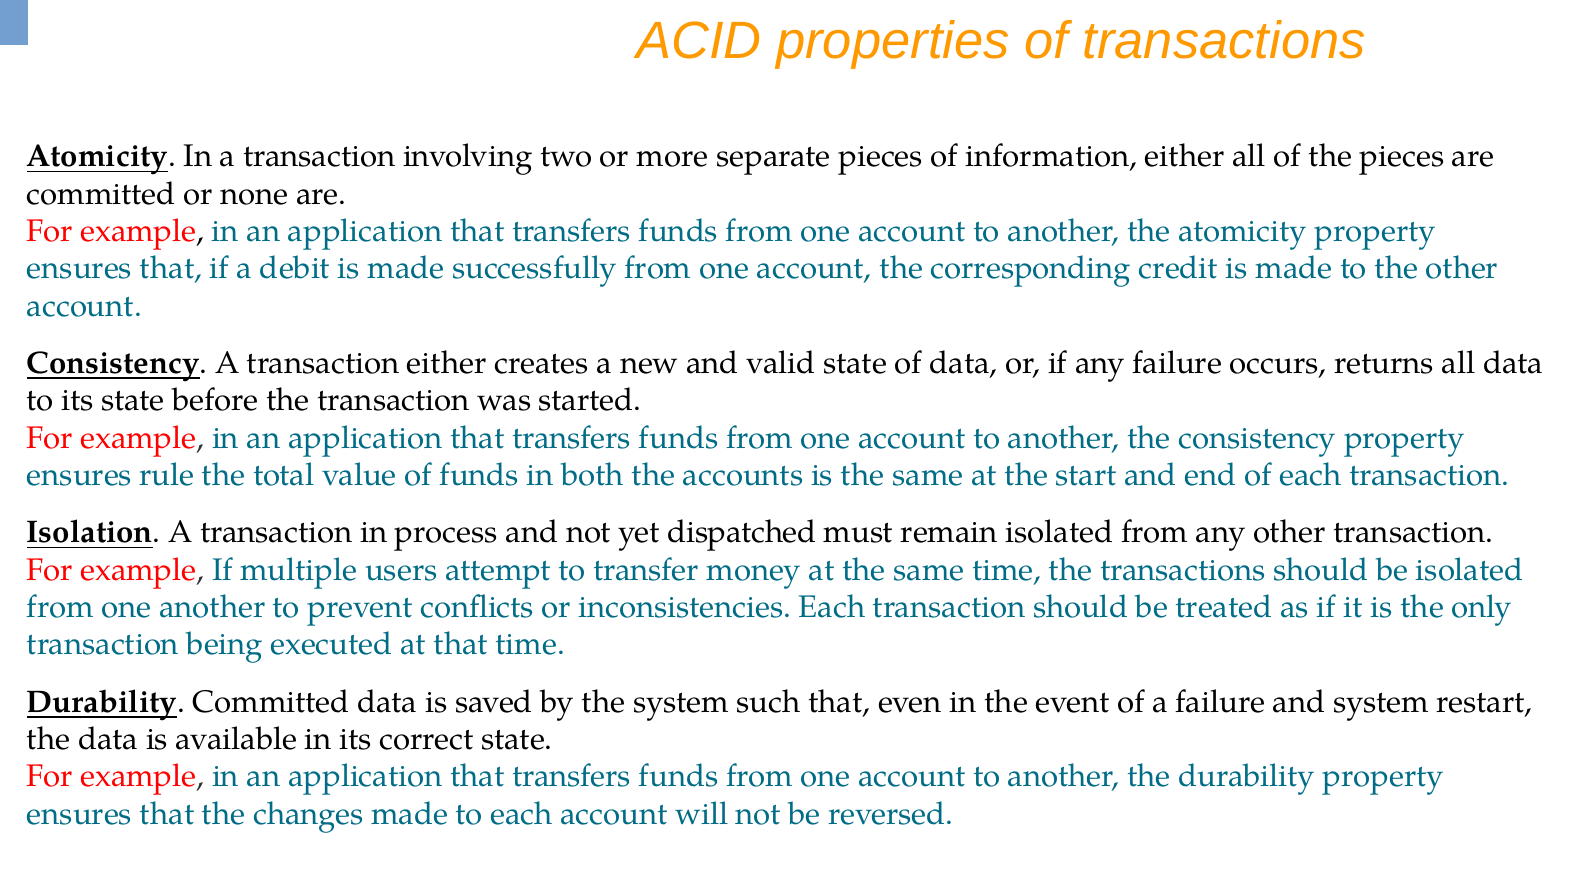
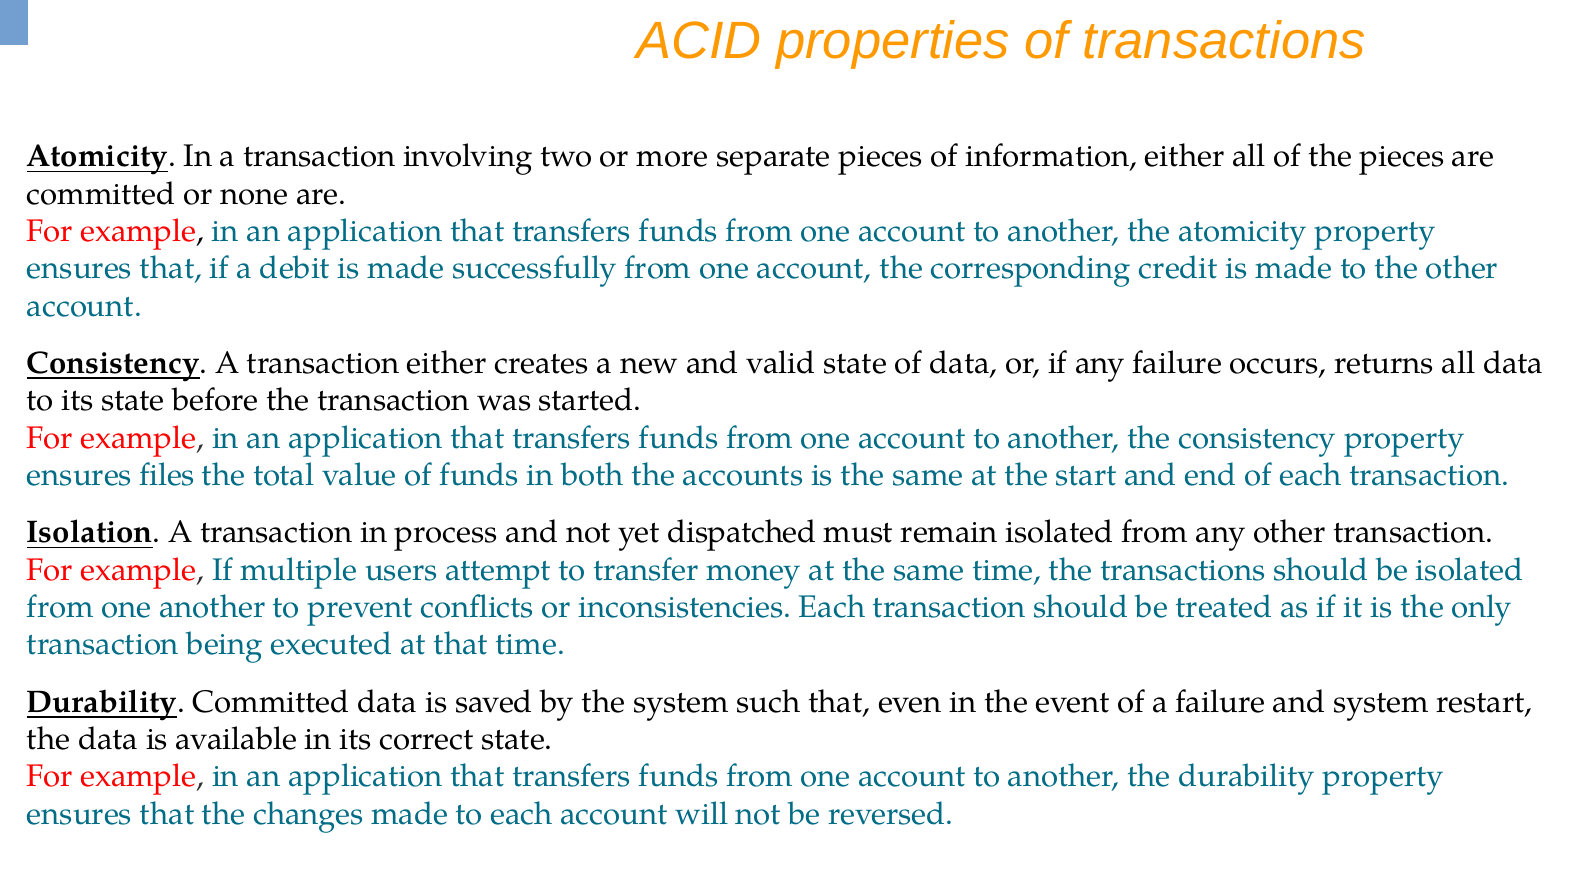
rule: rule -> files (167, 475)
